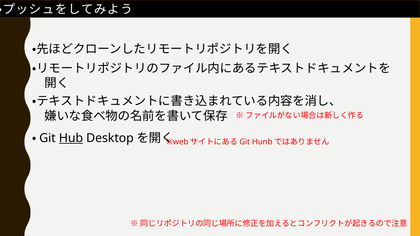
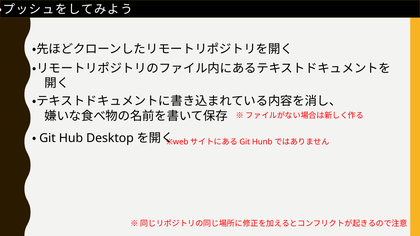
Hub underline: present -> none (71, 138)
